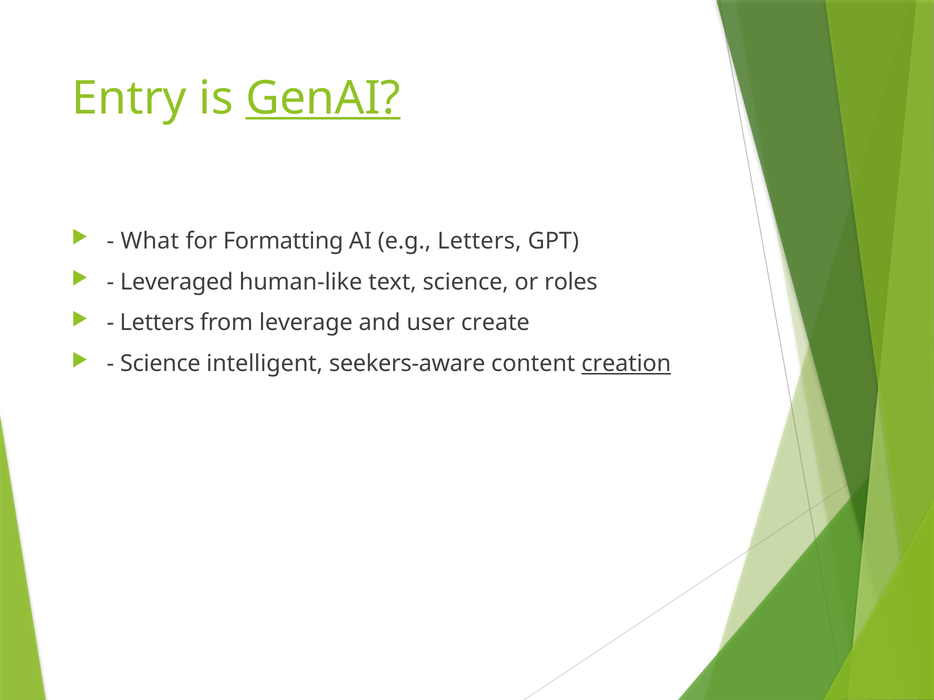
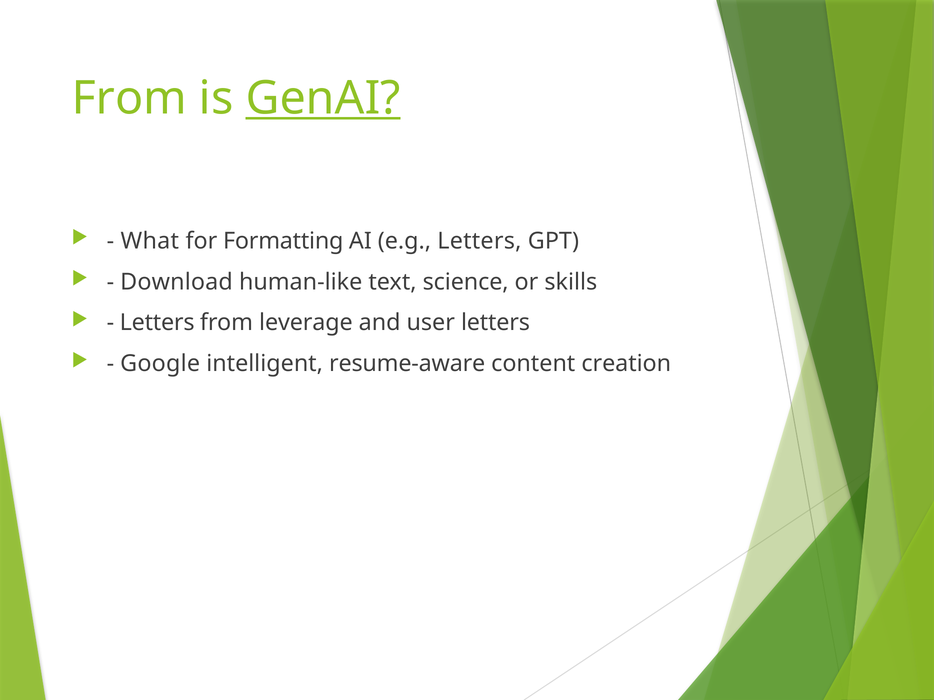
Entry: Entry -> From (129, 98)
Leveraged: Leveraged -> Download (177, 282)
roles: roles -> skills (571, 282)
user create: create -> letters (495, 323)
Science: Science -> Google (160, 364)
seekers-aware: seekers-aware -> resume-aware (407, 364)
creation underline: present -> none (626, 364)
